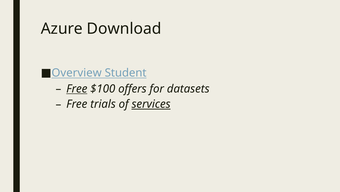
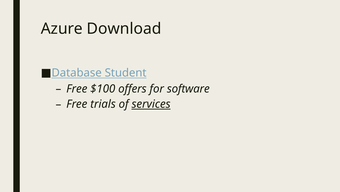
Overview: Overview -> Database (77, 73)
Free underline: present -> none (77, 89)
datasets: datasets -> software (188, 89)
